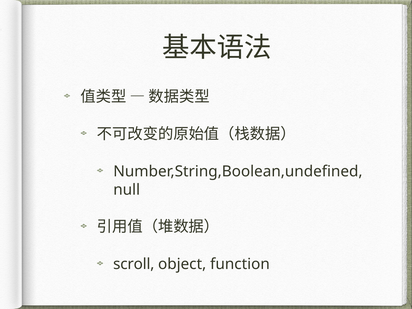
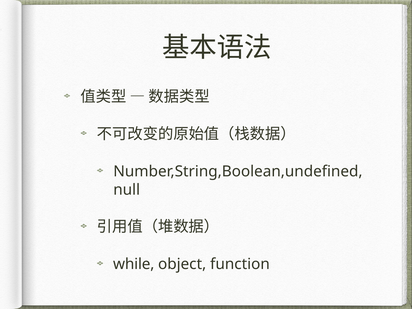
scroll: scroll -> while (134, 264)
